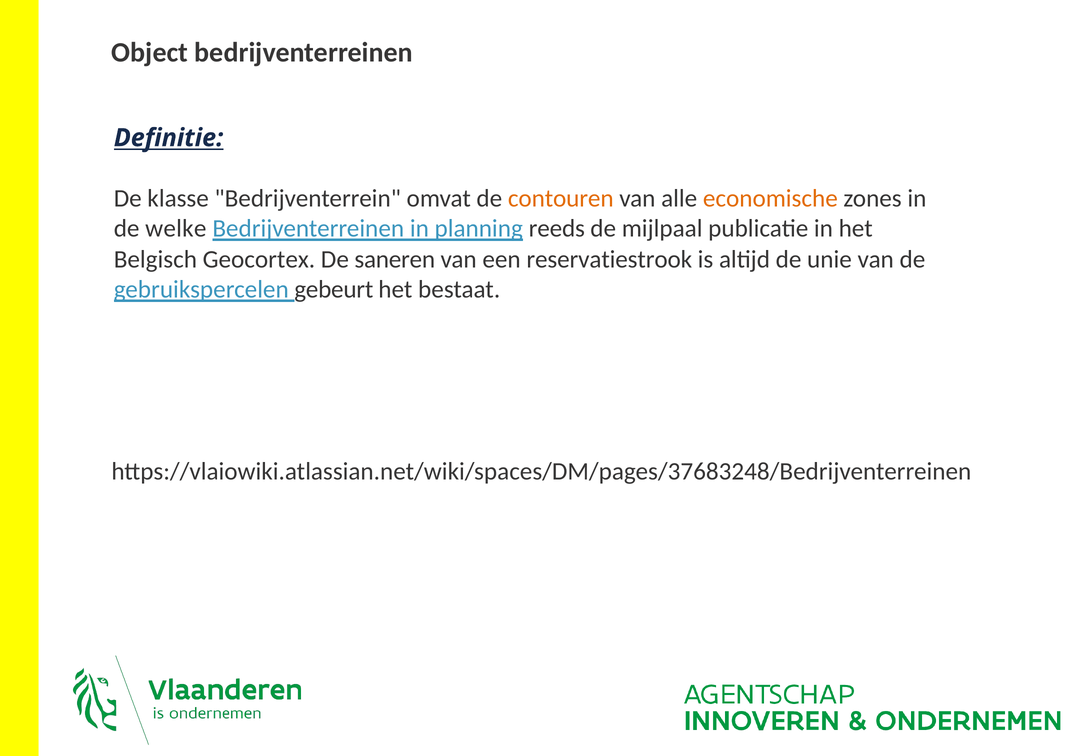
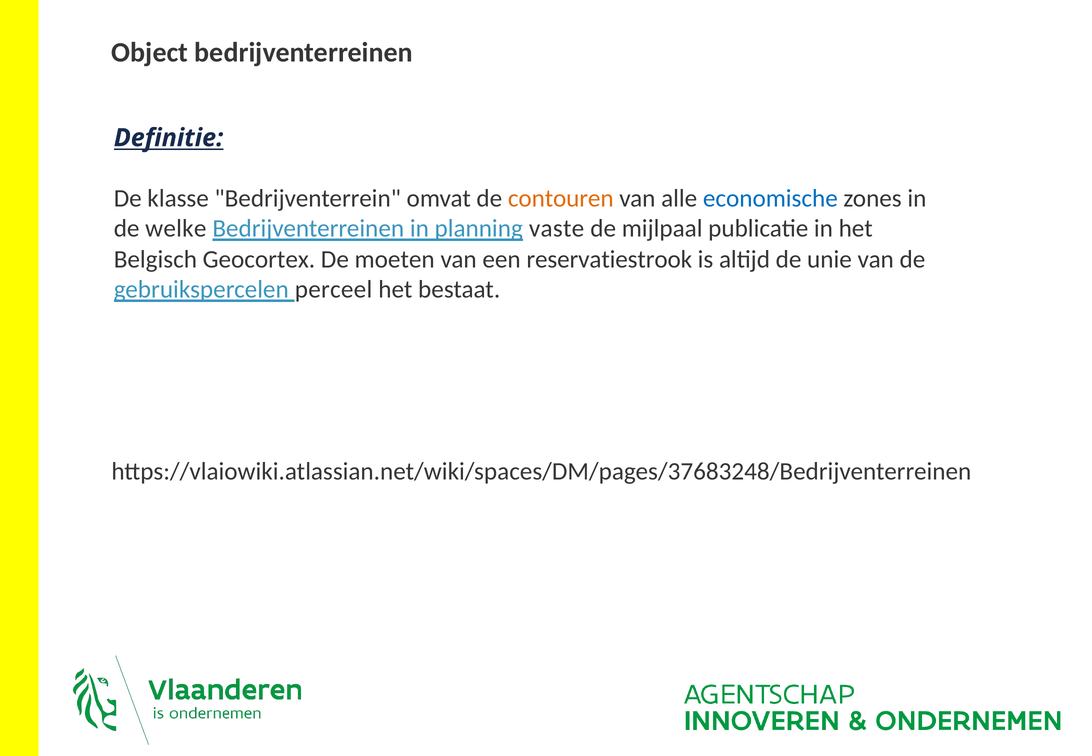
economische colour: orange -> blue (770, 198)
reeds: reeds -> vaste (557, 229)
saneren: saneren -> moeten (395, 259)
gebeurt: gebeurt -> perceel (334, 290)
